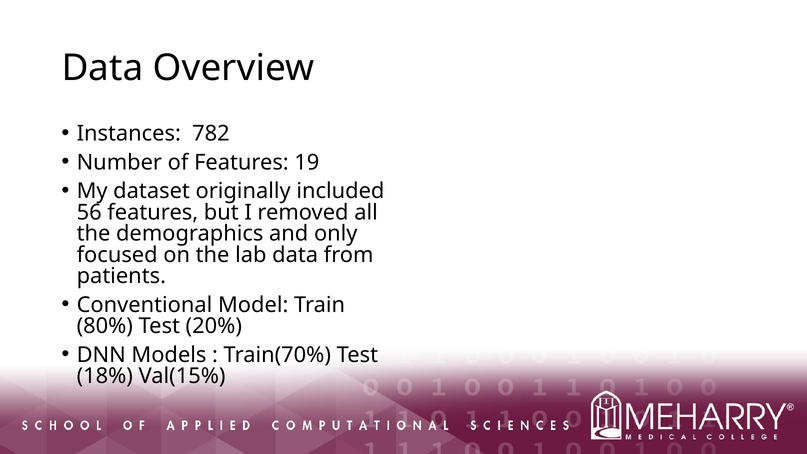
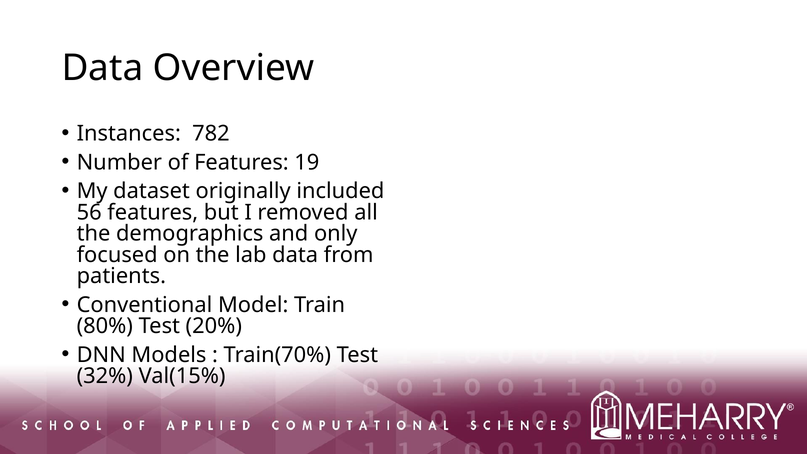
18%: 18% -> 32% (105, 376)
